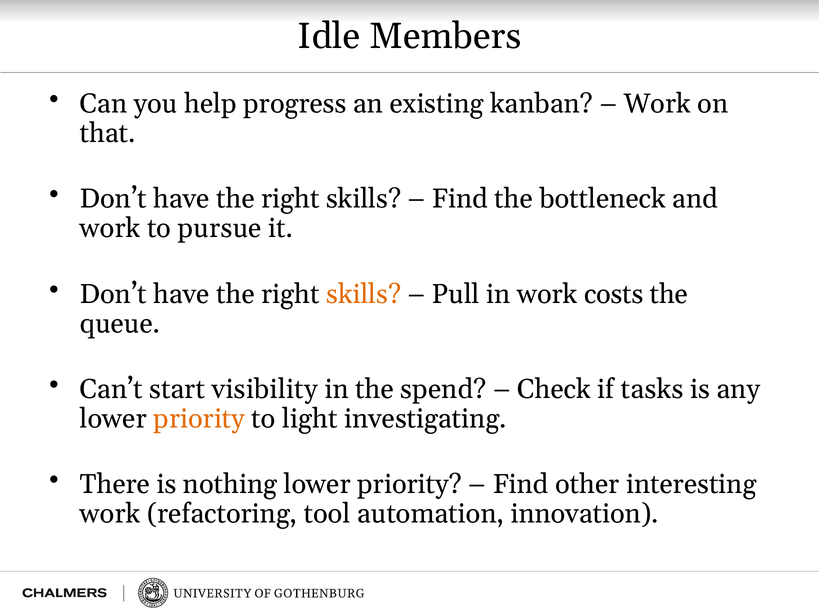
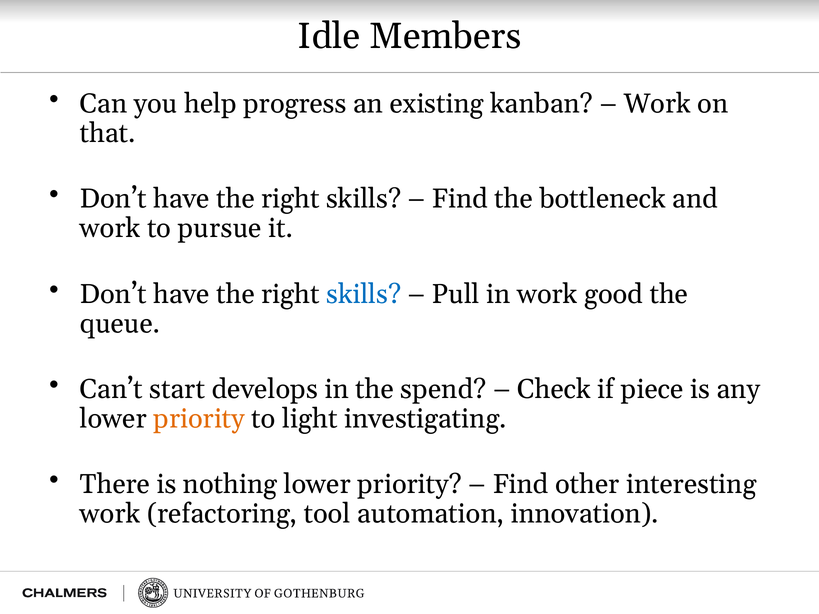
skills colour: orange -> blue (364, 294)
costs: costs -> good (614, 294)
visibility: visibility -> develops (265, 389)
tasks: tasks -> piece (652, 389)
